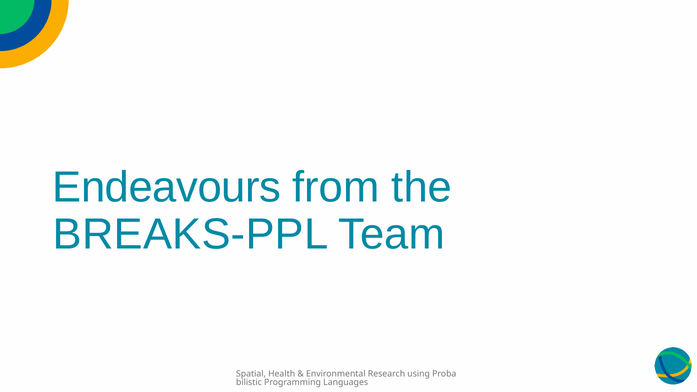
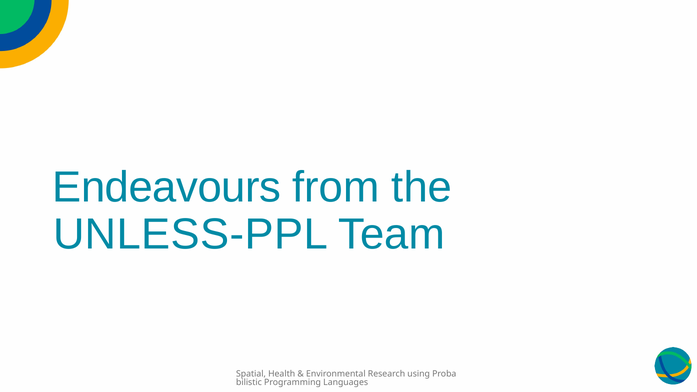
BREAKS-PPL: BREAKS-PPL -> UNLESS-PPL (190, 234)
